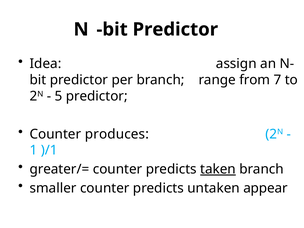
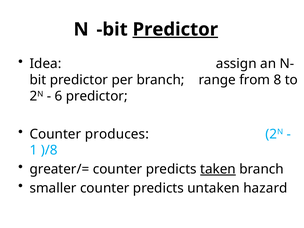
Predictor underline: none -> present (175, 29)
7: 7 -> 8 (277, 80)
5: 5 -> 6 (58, 96)
)/1: )/1 -> )/8 (49, 150)
appear: appear -> hazard (265, 188)
